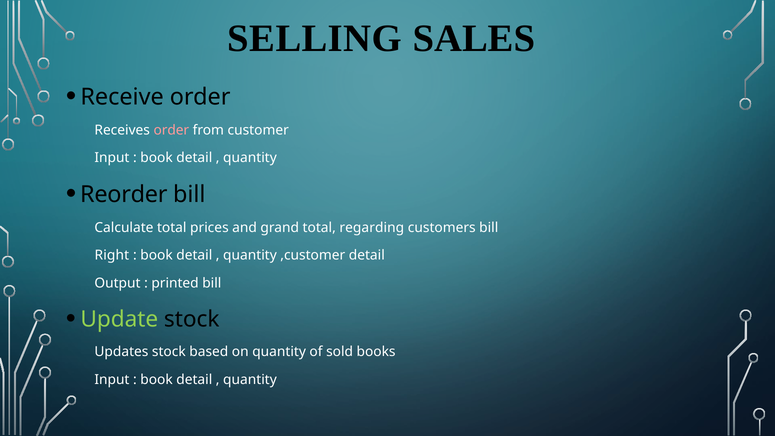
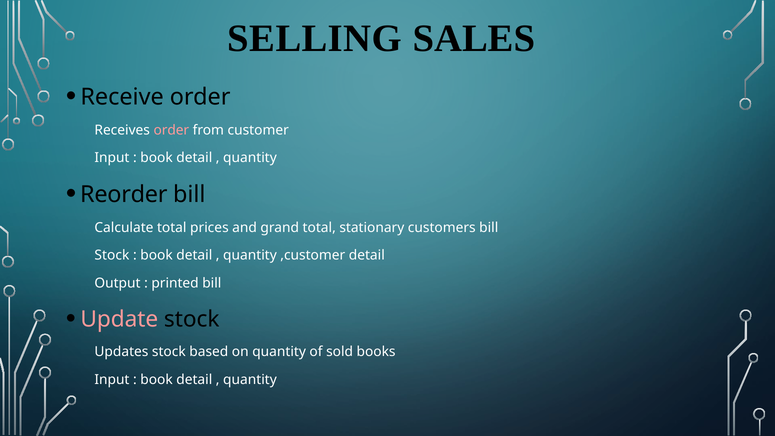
regarding: regarding -> stationary (372, 227)
Right: Right -> Stock (112, 255)
Update colour: light green -> pink (119, 319)
